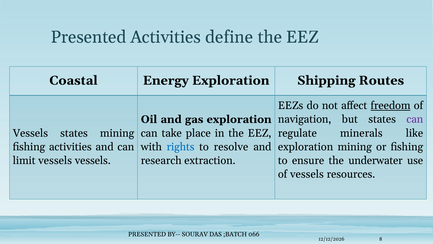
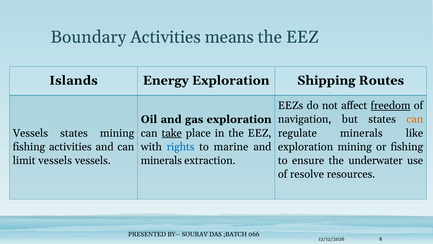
Presented: Presented -> Boundary (89, 37)
define: define -> means (229, 37)
Coastal: Coastal -> Islands (74, 80)
can colour: purple -> orange (415, 119)
take underline: none -> present (172, 133)
resolve: resolve -> marine (231, 147)
research: research -> minerals (161, 160)
of vessels: vessels -> resolve (307, 174)
